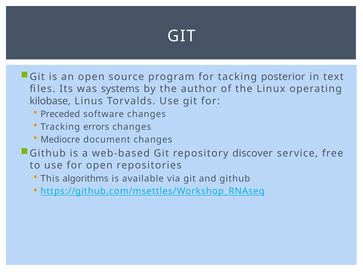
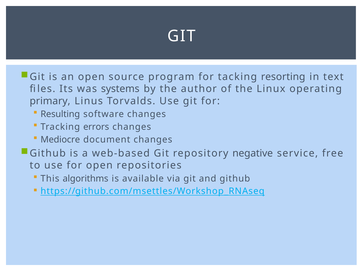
posterior: posterior -> resorting (283, 77)
kilobase: kilobase -> primary (50, 101)
Preceded: Preceded -> Resulting (60, 114)
discover: discover -> negative (253, 153)
